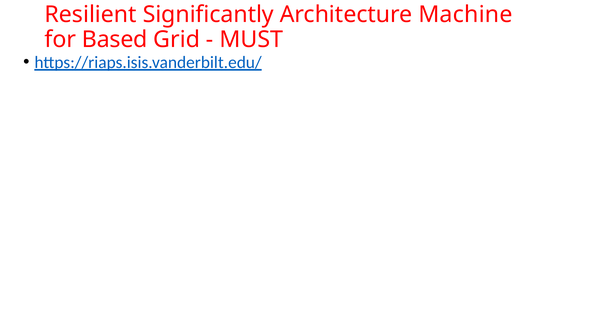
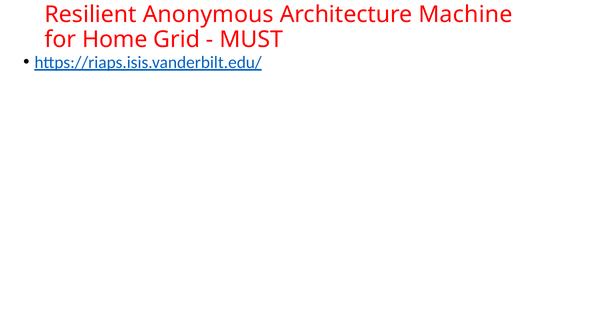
Significantly: Significantly -> Anonymous (208, 15)
Based: Based -> Home (115, 40)
